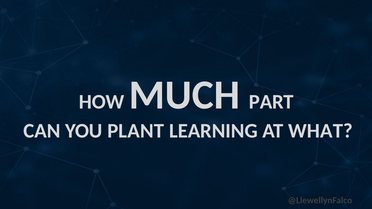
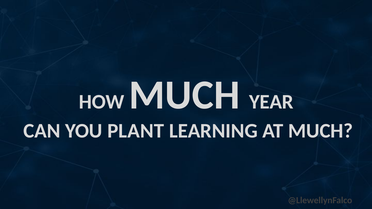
PART: PART -> YEAR (271, 102)
AT WHAT: WHAT -> MUCH (321, 131)
